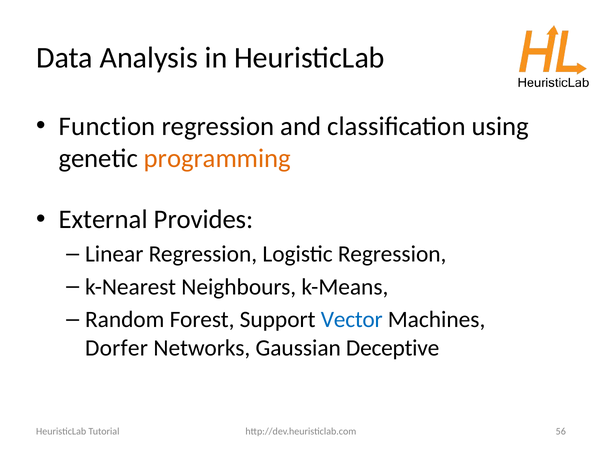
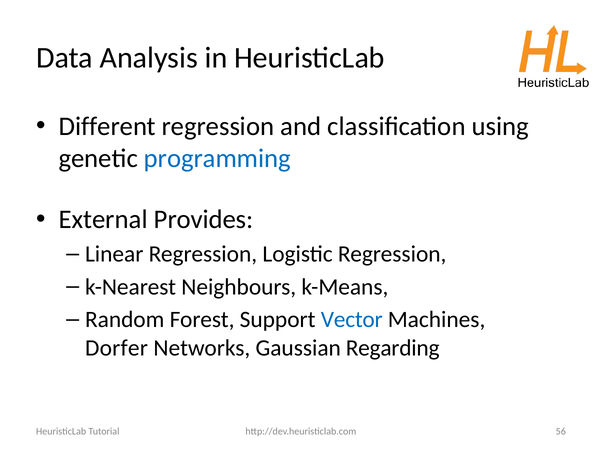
Function: Function -> Different (107, 126)
programming colour: orange -> blue (217, 158)
Deceptive: Deceptive -> Regarding (393, 347)
